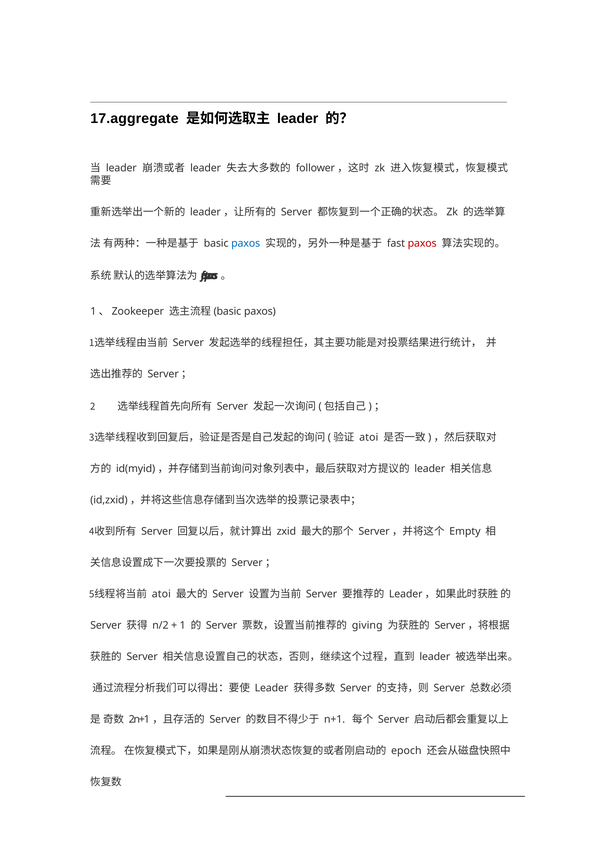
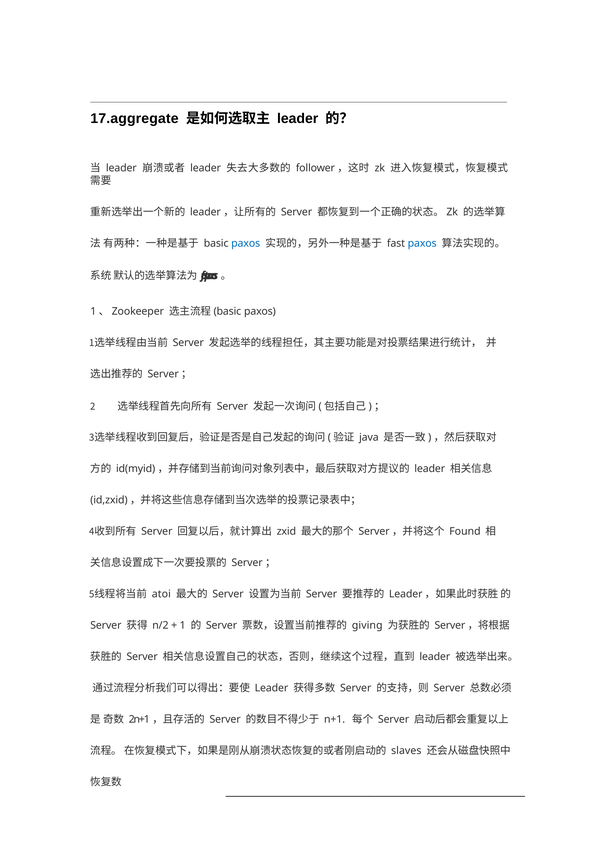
paxos colour: red -> blue (422, 243)
atoi: atoi -> java (369, 437)
Empty: Empty -> Found (465, 531)
epoch: epoch -> slaves (406, 751)
